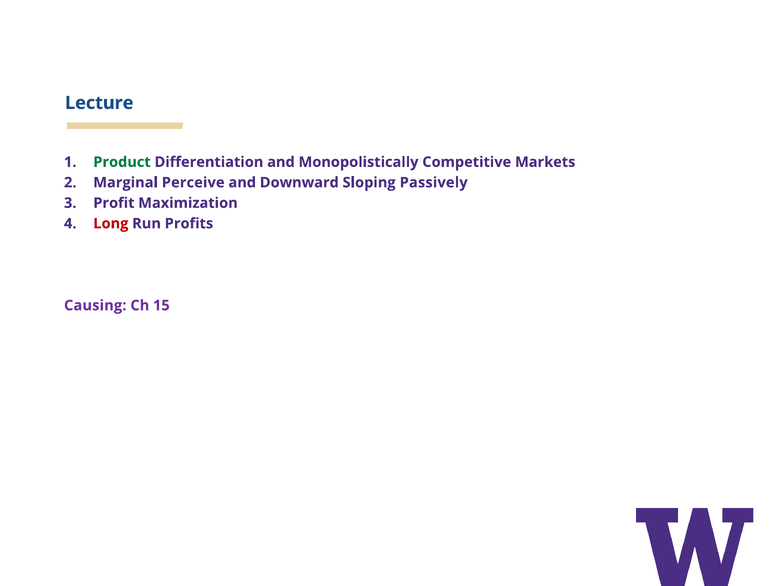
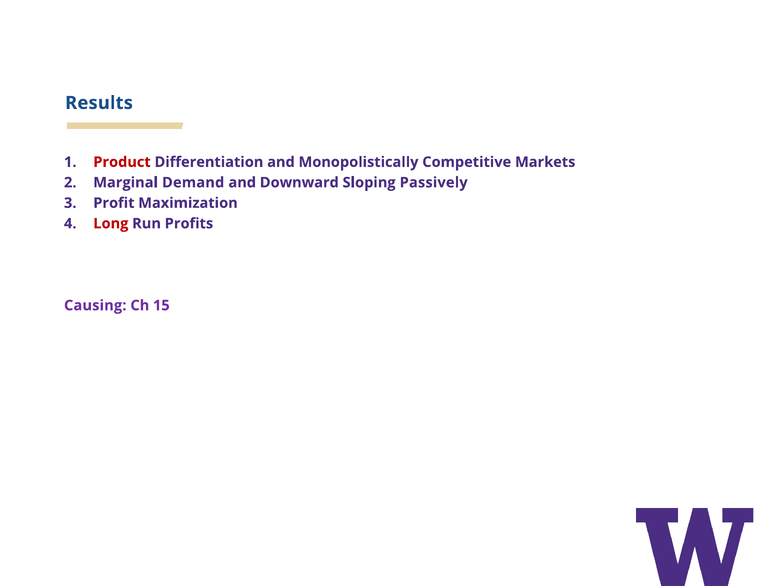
Lecture: Lecture -> Results (99, 103)
Product colour: green -> red (122, 162)
Perceive: Perceive -> Demand (193, 182)
